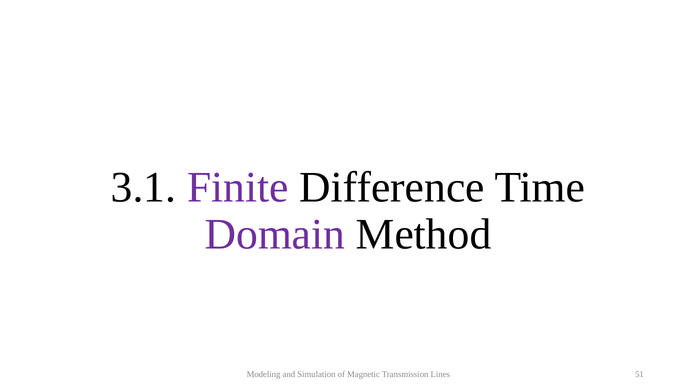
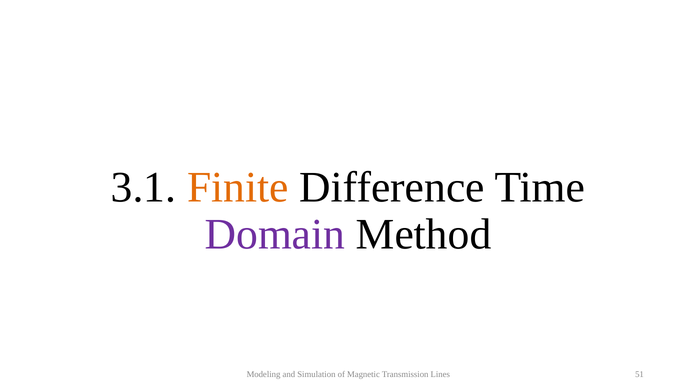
Finite colour: purple -> orange (238, 187)
